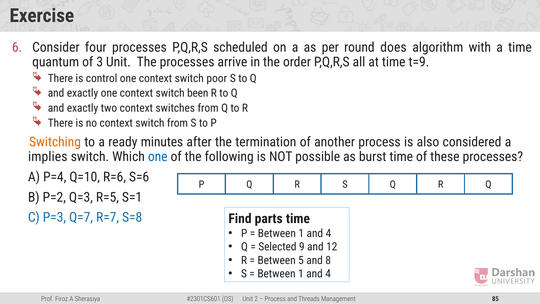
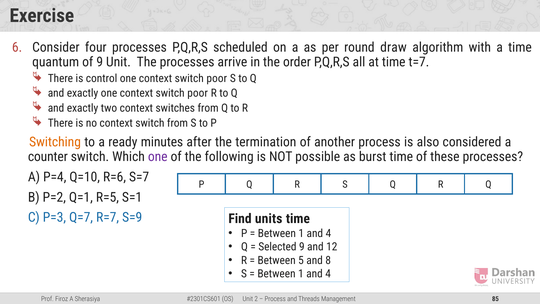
does: does -> draw (393, 47)
of 3: 3 -> 9 (100, 62)
t=9: t=9 -> t=7 (419, 62)
been: been -> poor (198, 93)
implies: implies -> counter (48, 157)
one colour: blue -> purple (158, 157)
S=6: S=6 -> S=7 (139, 177)
Q=3: Q=3 -> Q=1 (81, 197)
S=8: S=8 -> S=9 (132, 217)
parts: parts -> units (269, 218)
